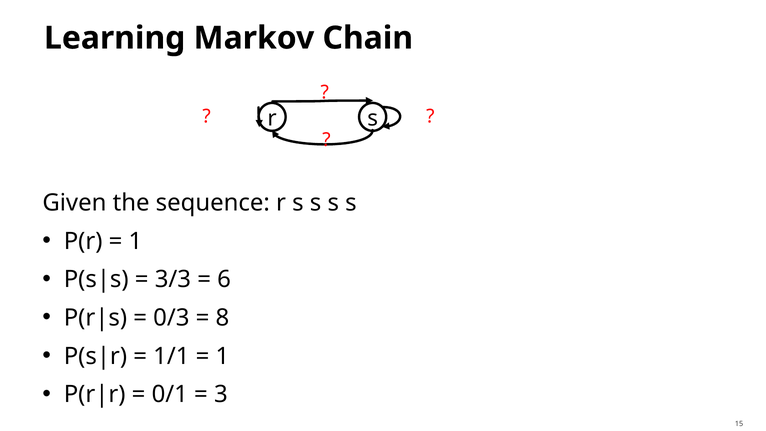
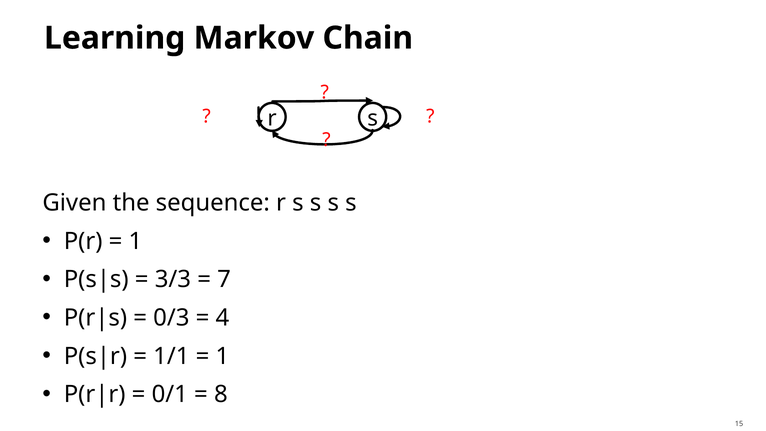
6: 6 -> 7 (224, 279)
8: 8 -> 4 (222, 318)
3: 3 -> 8 (221, 394)
